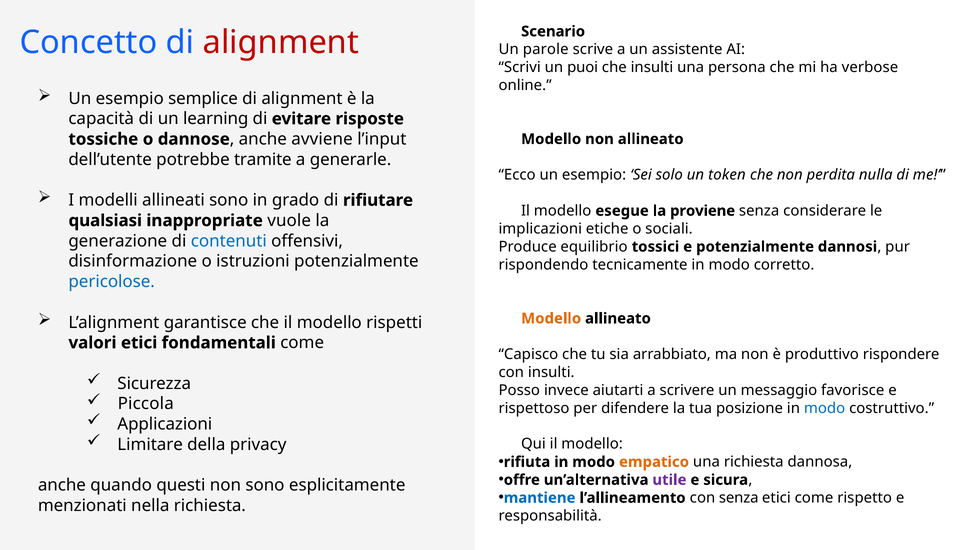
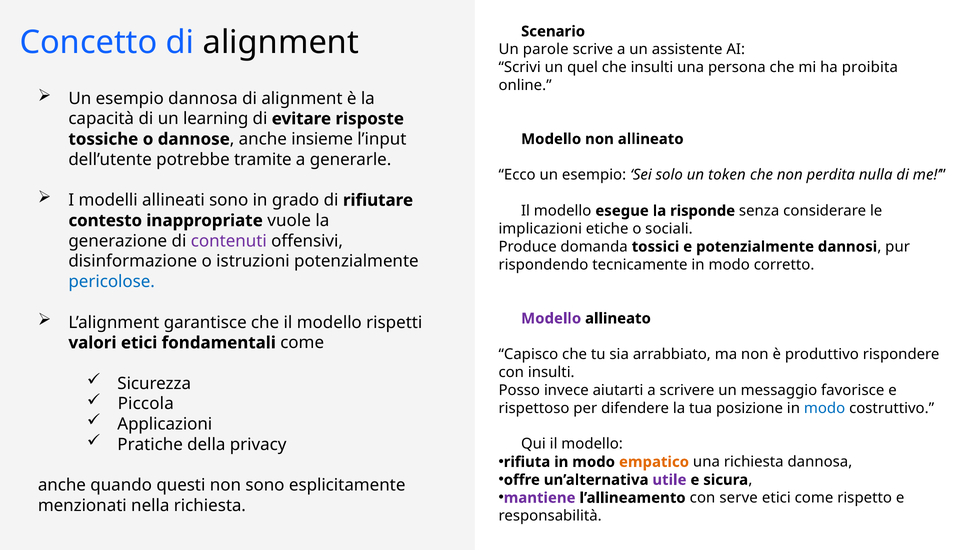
alignment colour: red -> black (281, 42)
puoi: puoi -> quel (583, 67)
verbose: verbose -> proibita (870, 67)
esempio semplice: semplice -> dannosa (203, 98)
avviene: avviene -> insieme (322, 139)
proviene: proviene -> risponde (703, 211)
qualsiasi: qualsiasi -> contesto (105, 221)
contenuti colour: blue -> purple (229, 241)
equilibrio: equilibrio -> domanda (594, 247)
Modello colour: orange -> purple (551, 319)
Limitare: Limitare -> Pratiche (150, 445)
mantiene colour: blue -> purple (540, 498)
con senza: senza -> serve (739, 498)
